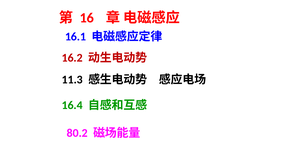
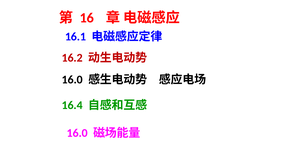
11.3: 11.3 -> 16.0 (72, 80)
80.2: 80.2 -> 16.0 (77, 133)
